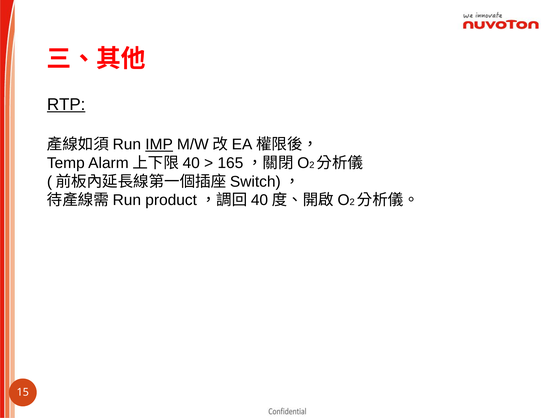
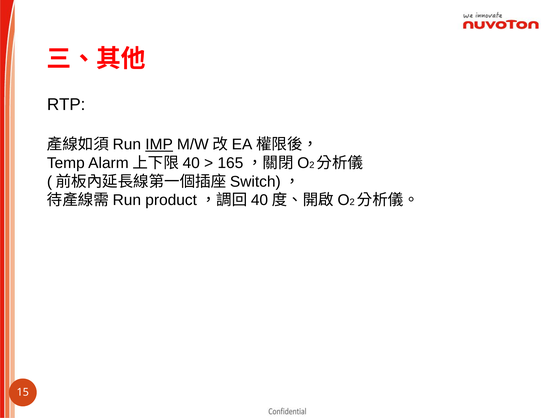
RTP underline: present -> none (66, 105)
